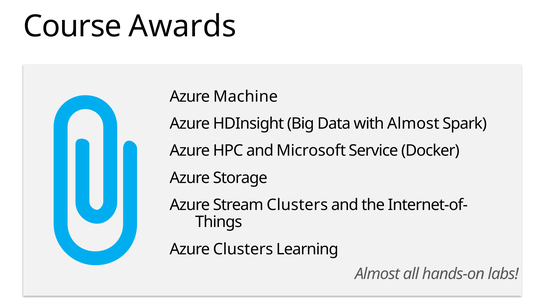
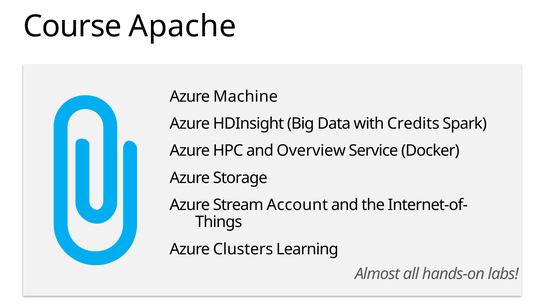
Awards: Awards -> Apache (183, 27)
with Almost: Almost -> Credits (413, 124)
Microsoft: Microsoft -> Overview (311, 151)
Stream Clusters: Clusters -> Account (297, 205)
